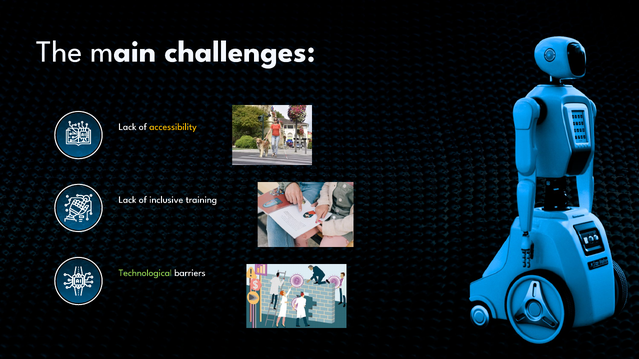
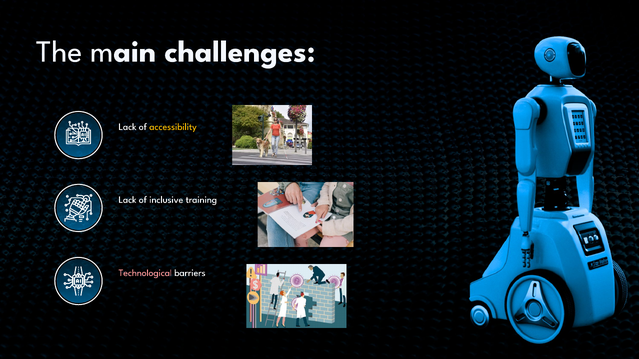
Technological colour: light green -> pink (145, 273)
